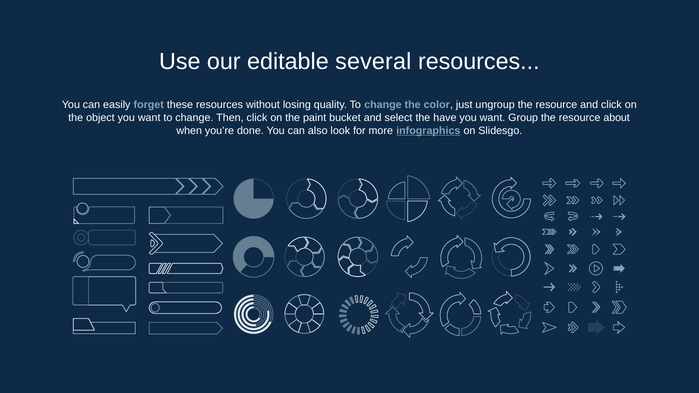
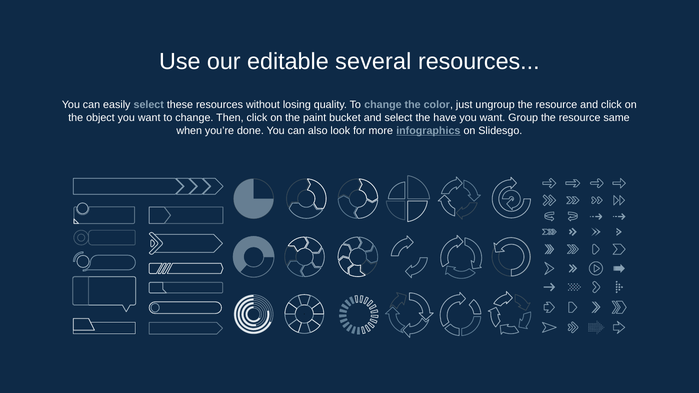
easily forget: forget -> select (149, 105)
about: about -> same (617, 118)
